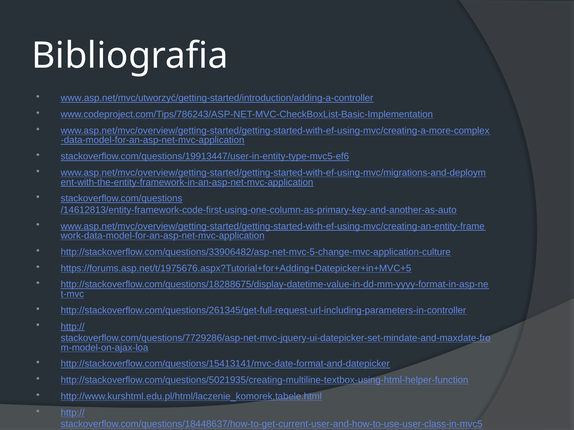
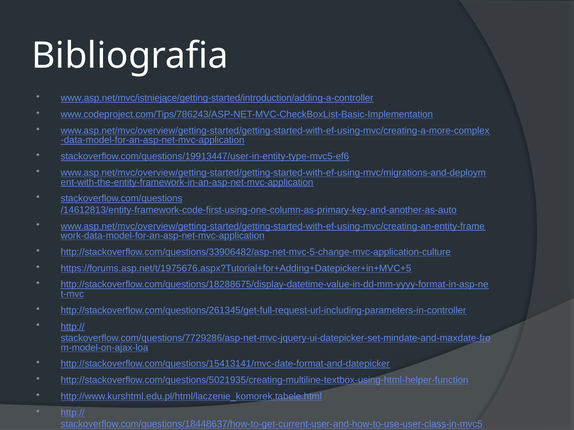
www.asp.net/mvc/utworzyć/getting-started/introduction/adding-a-controller: www.asp.net/mvc/utworzyć/getting-started/introduction/adding-a-controller -> www.asp.net/mvc/istniejące/getting-started/introduction/adding-a-controller (217, 98)
